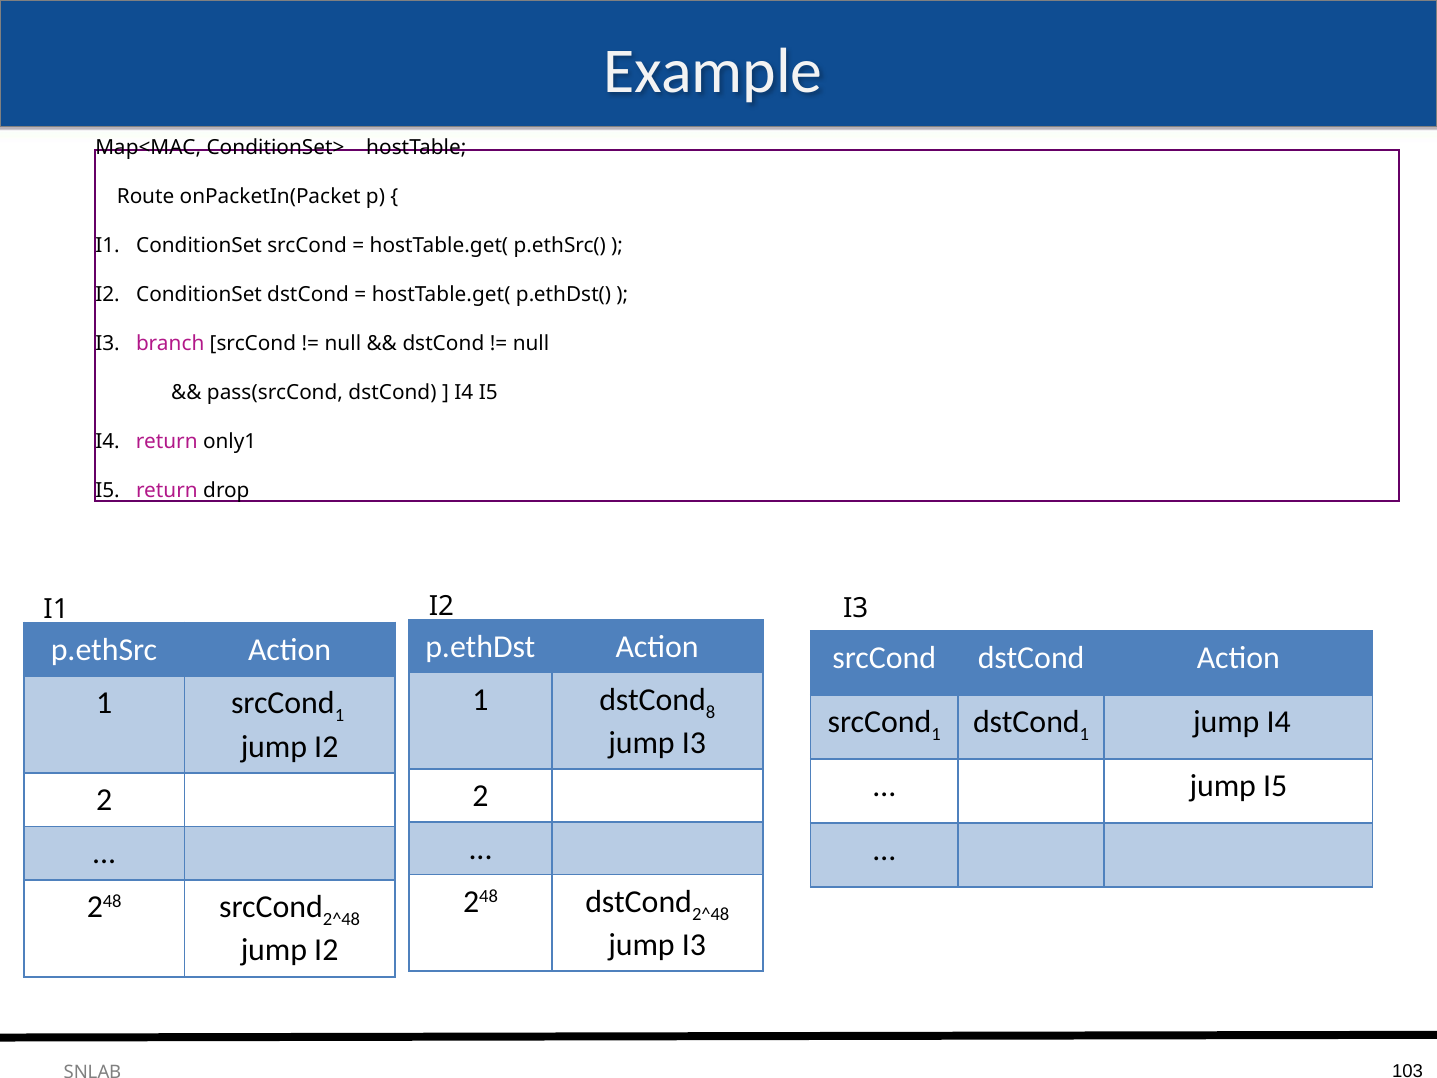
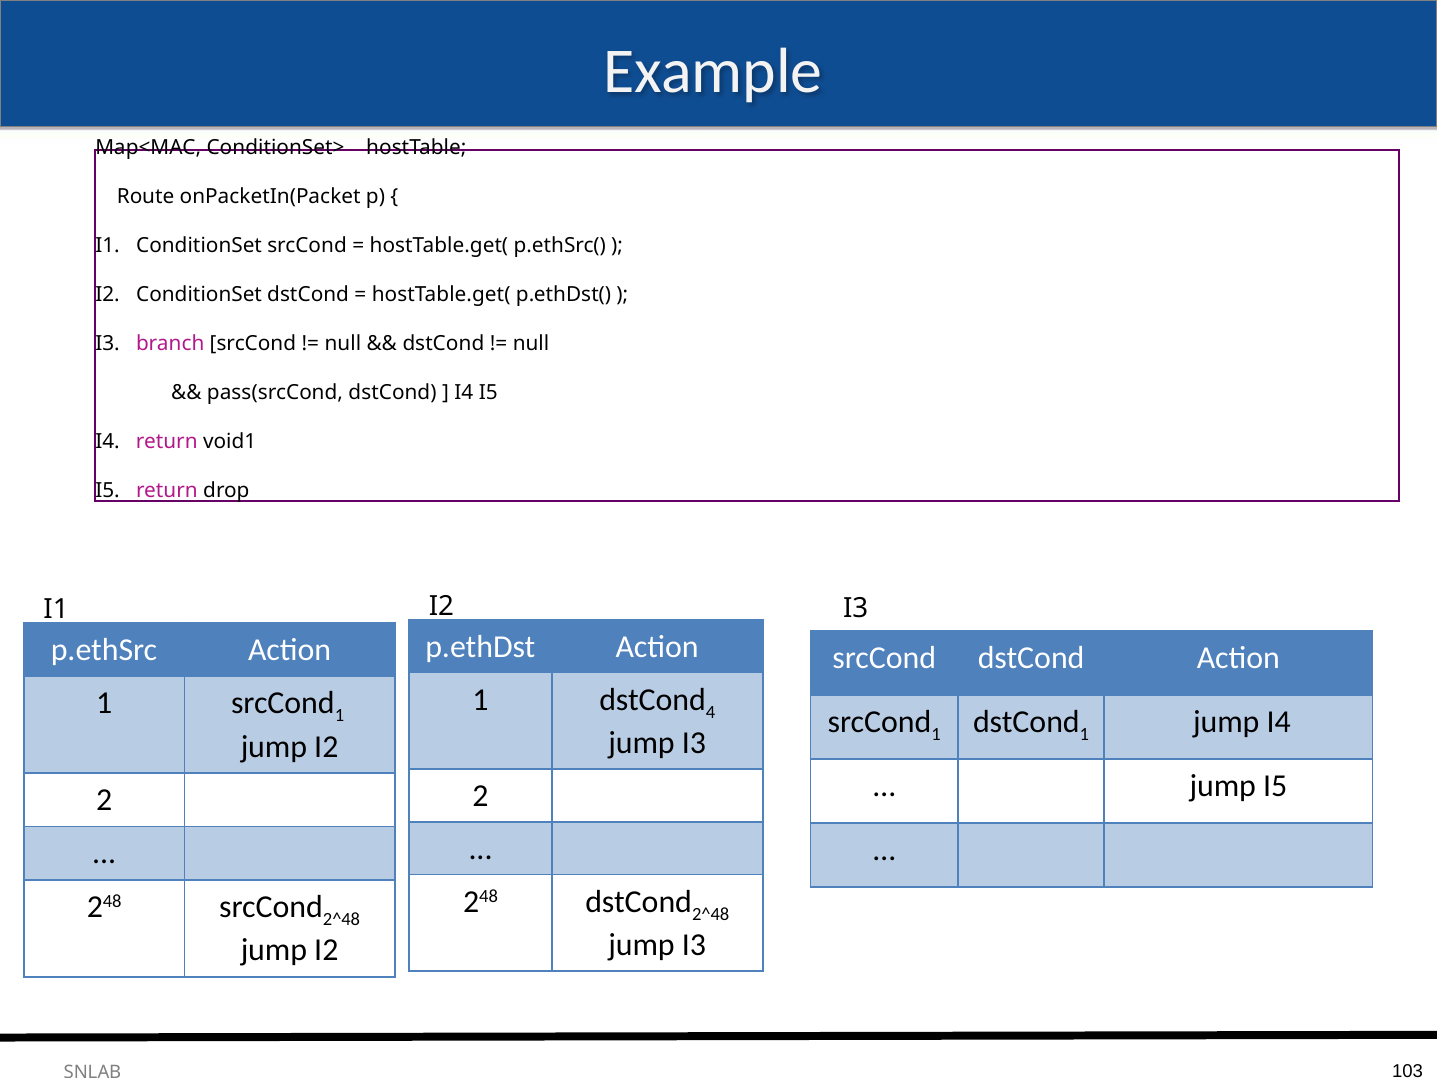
only1: only1 -> void1 (230, 441)
8: 8 -> 4 (711, 712)
